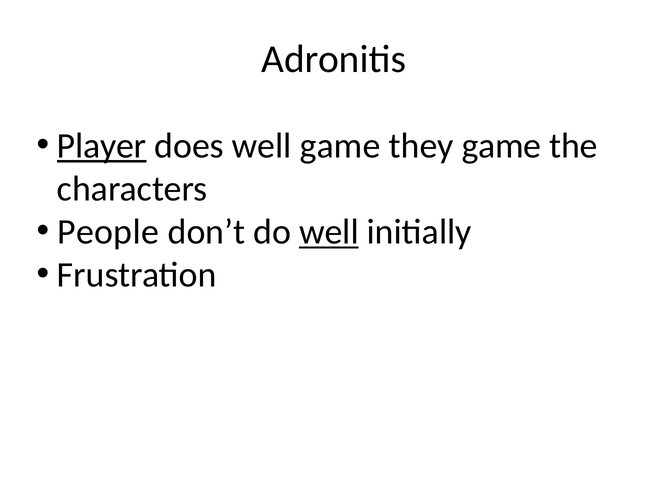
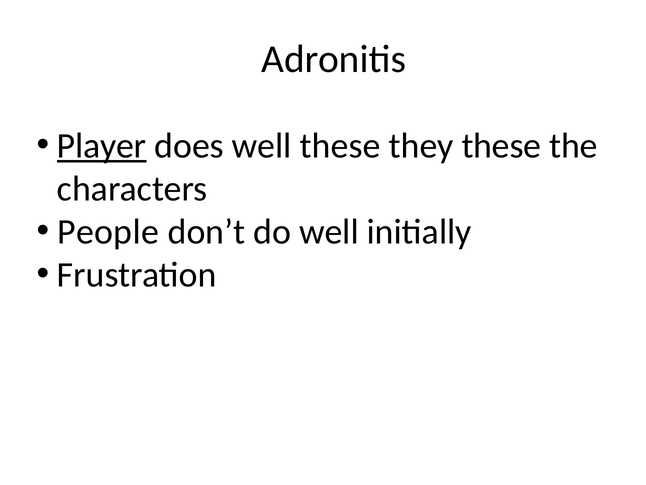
well game: game -> these (340, 146)
they game: game -> these (501, 146)
well underline: present -> none (329, 232)
